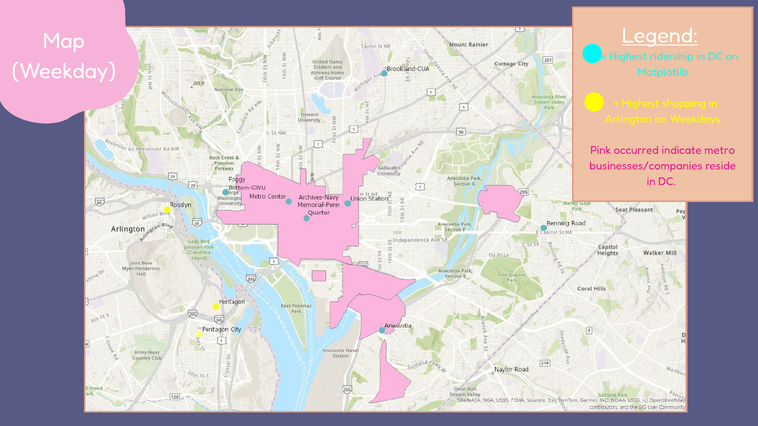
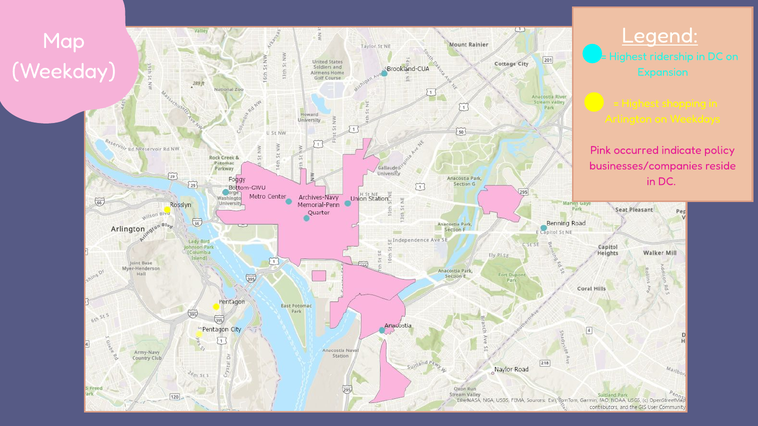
Matplotlib: Matplotlib -> Expansion (663, 72)
metro: metro -> policy (720, 150)
